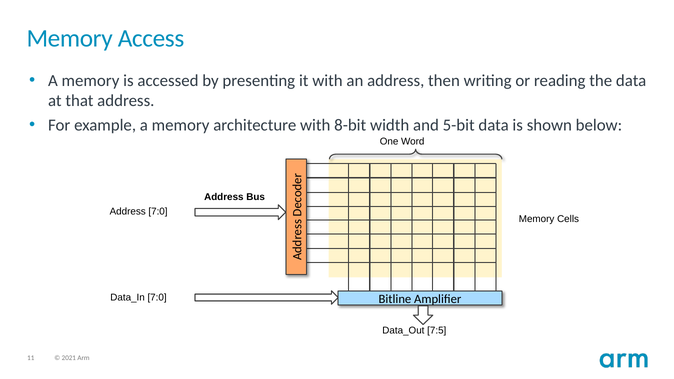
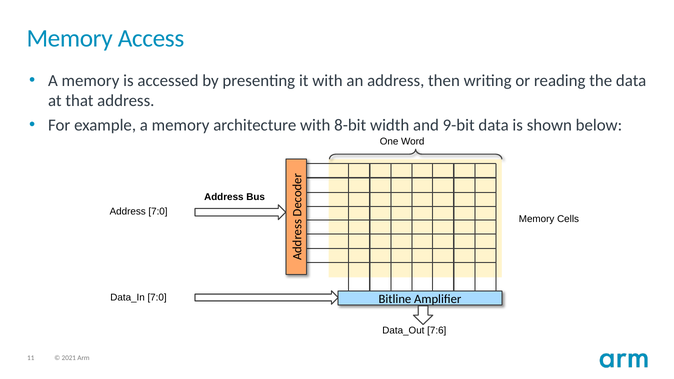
5-bit: 5-bit -> 9-bit (459, 125)
7:5: 7:5 -> 7:6 (437, 331)
